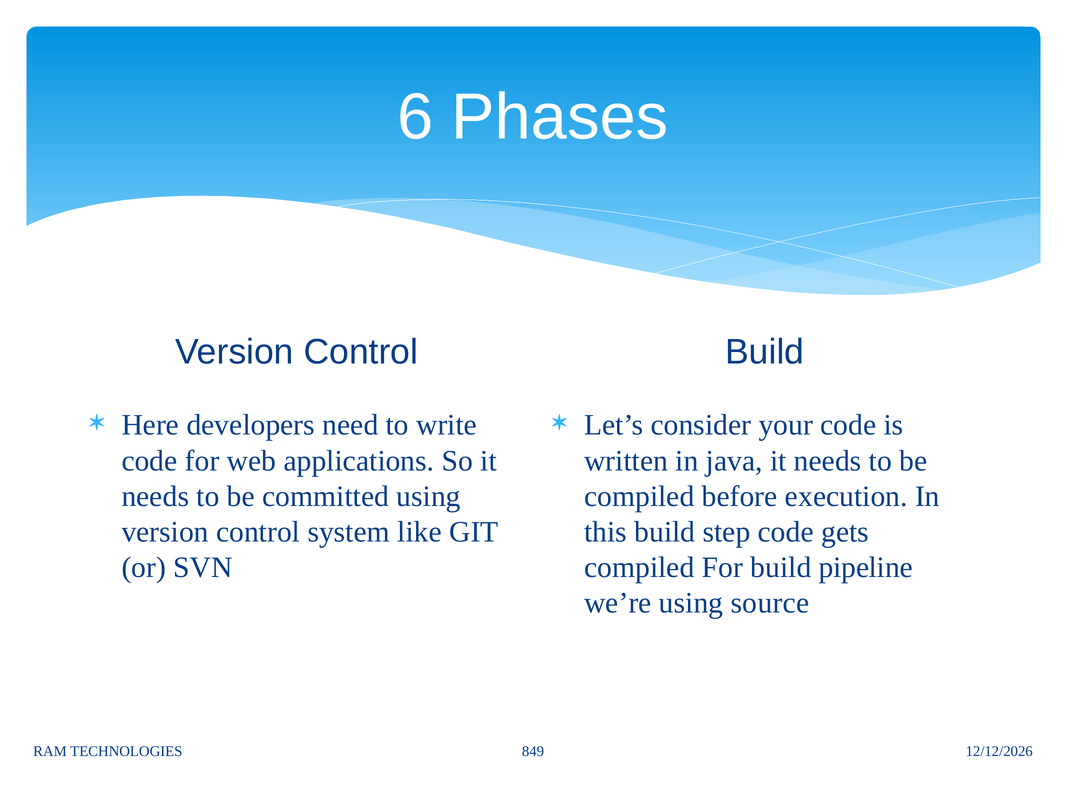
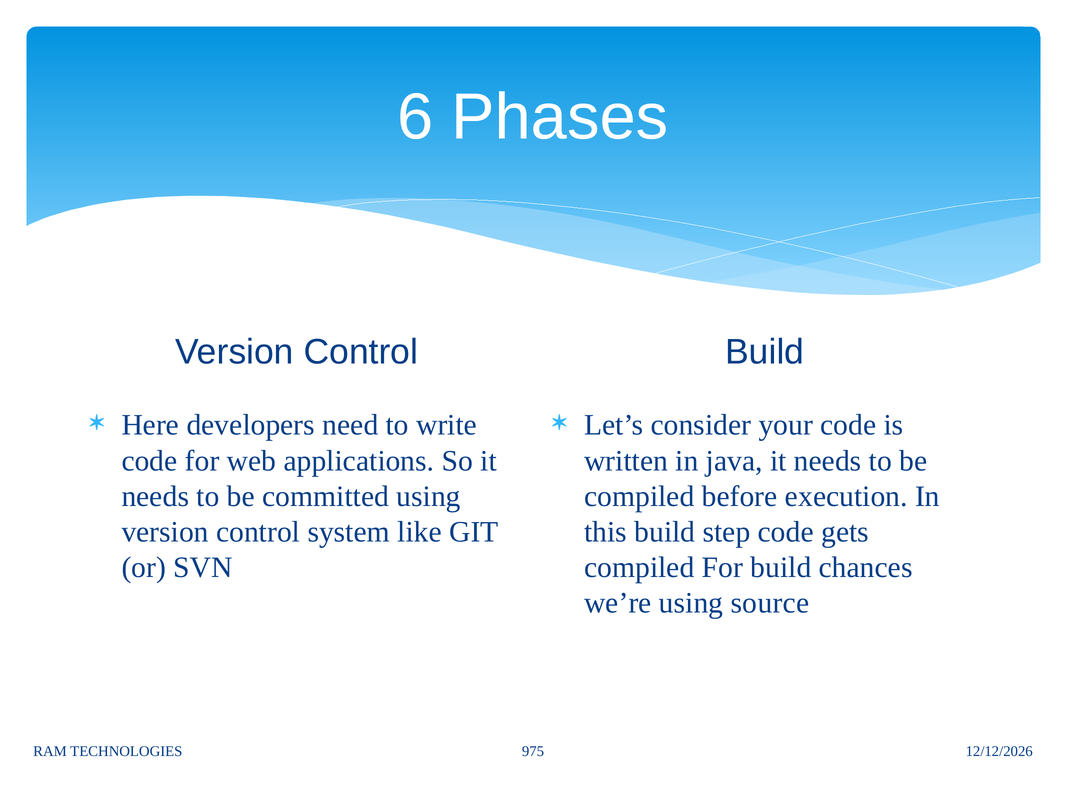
pipeline: pipeline -> chances (866, 567)
849: 849 -> 975 (533, 751)
